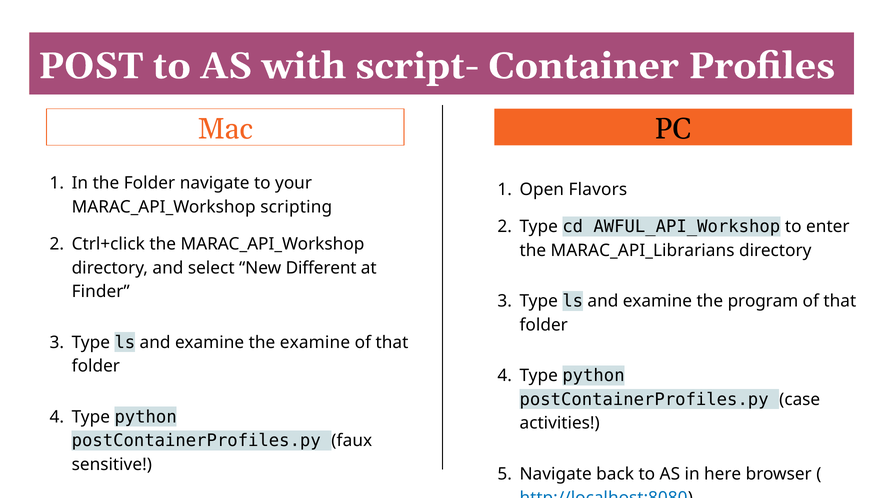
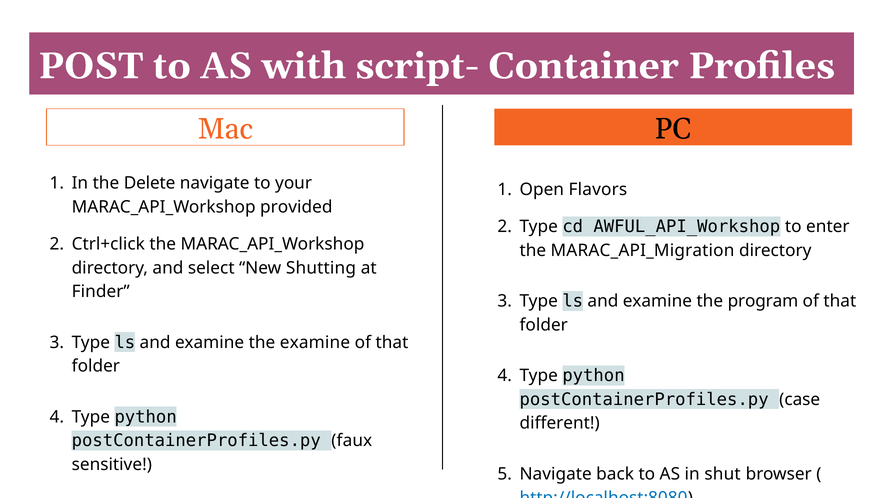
the Folder: Folder -> Delete (150, 183)
scripting: scripting -> provided (296, 207)
MARAC_API_Librarians: MARAC_API_Librarians -> MARAC_API_Migration (643, 250)
Different: Different -> Shutting (321, 268)
activities: activities -> different (560, 423)
here: here -> shut (723, 474)
